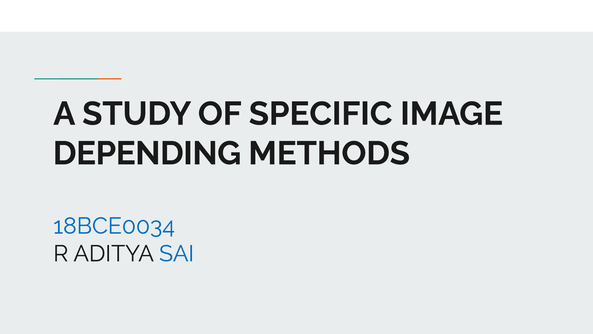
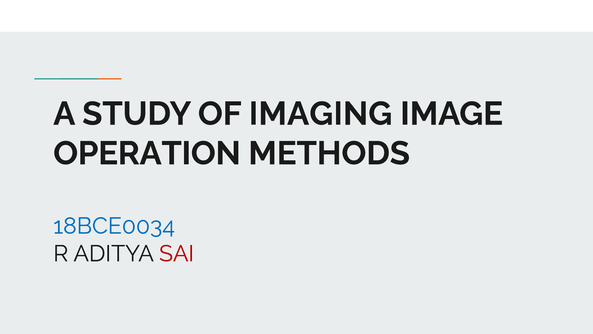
SPECIFIC: SPECIFIC -> IMAGING (321, 114)
DEPENDING: DEPENDING -> OPERATION (147, 153)
SAI colour: blue -> red (177, 253)
